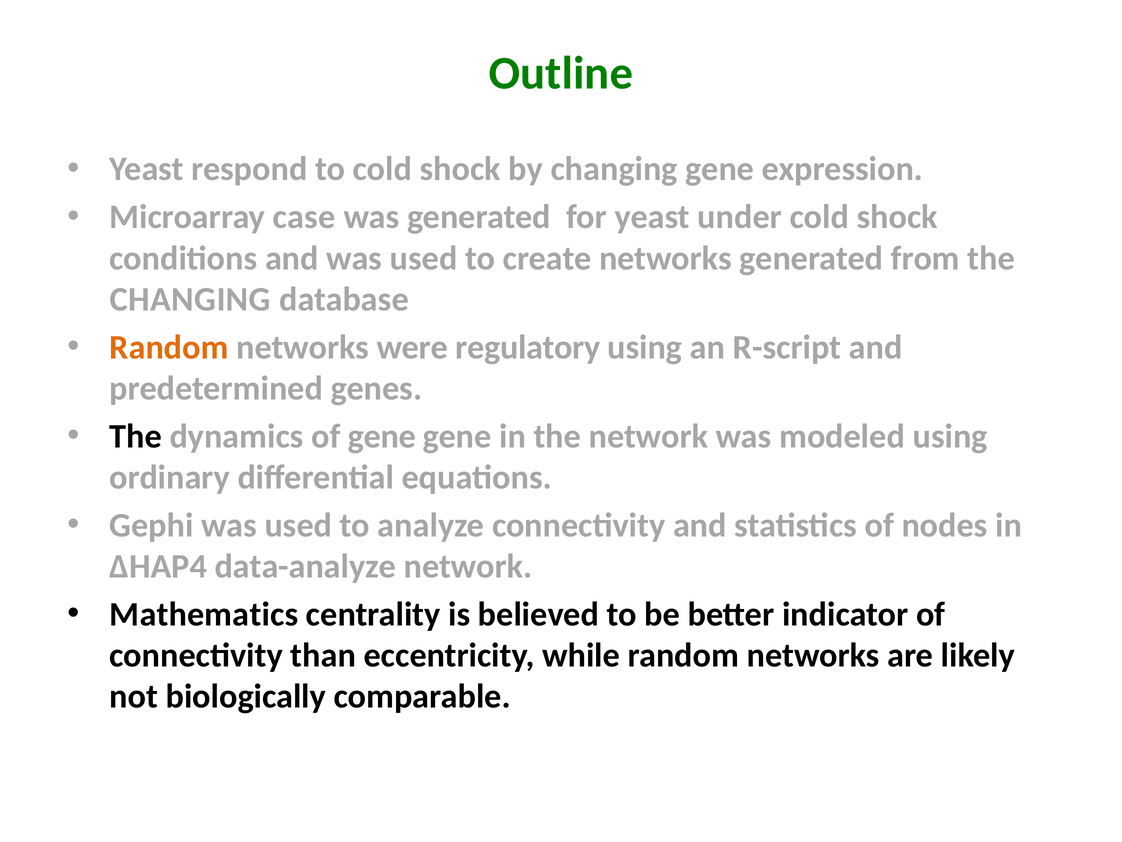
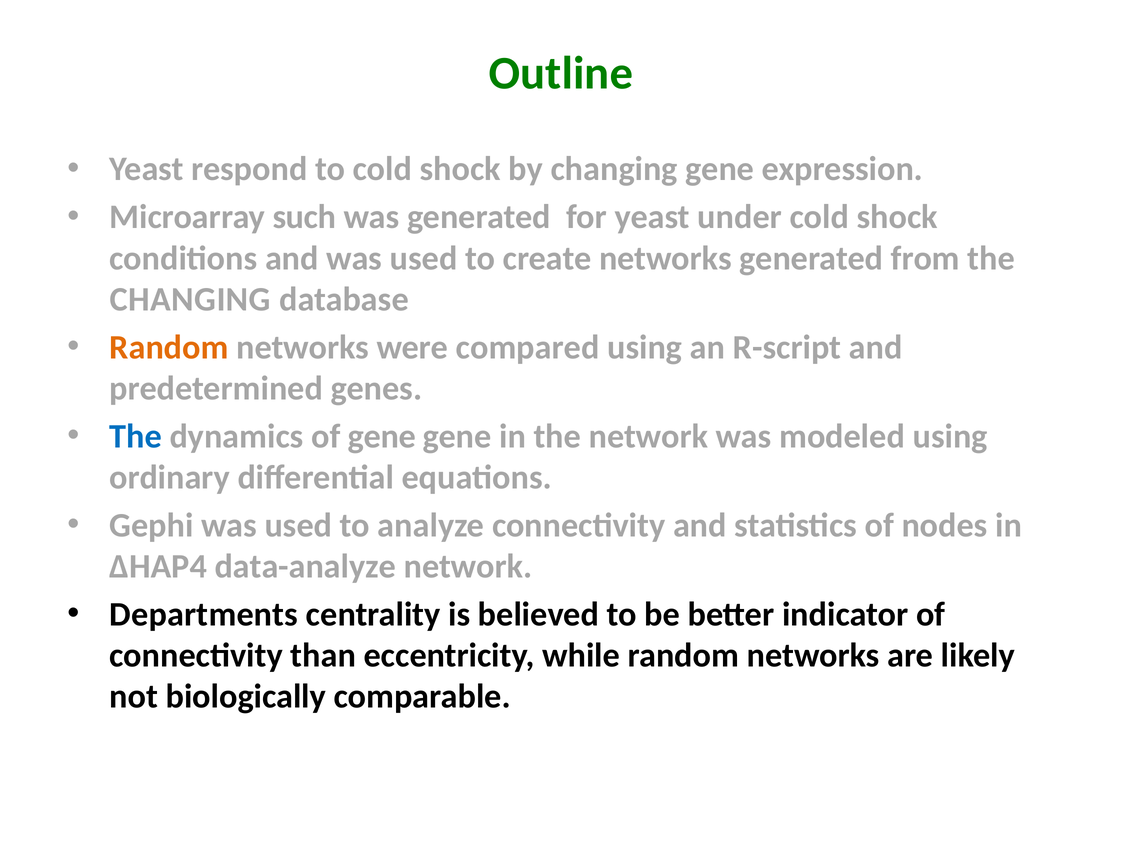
case: case -> such (304, 217)
regulatory: regulatory -> compared (528, 347)
The colour: black -> blue (136, 436)
Mathematics: Mathematics -> Departments (204, 614)
